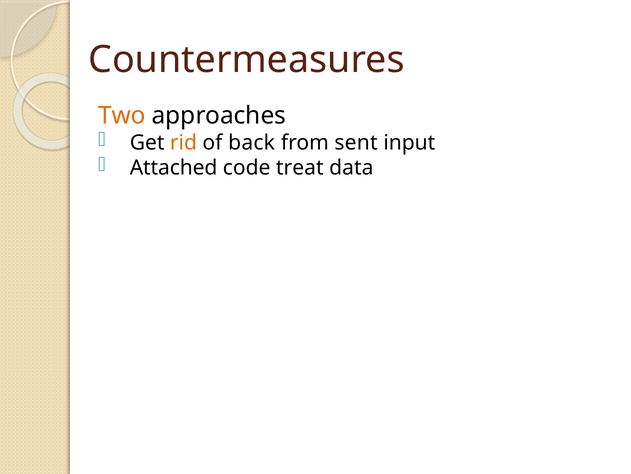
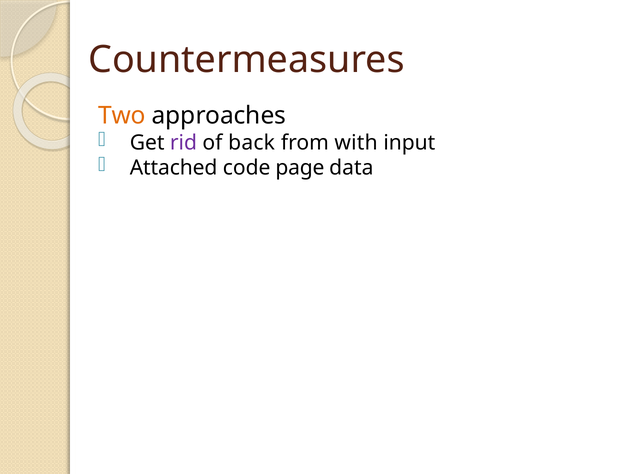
rid colour: orange -> purple (183, 142)
sent: sent -> with (356, 142)
treat: treat -> page (300, 168)
